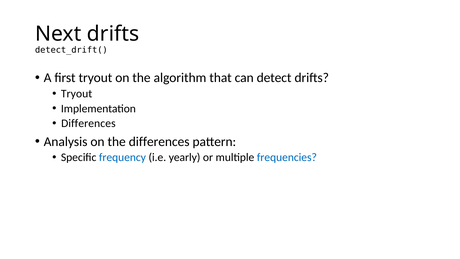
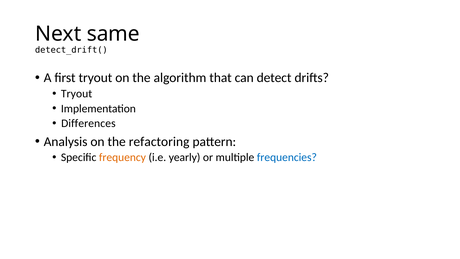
Next drifts: drifts -> same (113, 34)
the differences: differences -> refactoring (159, 141)
frequency colour: blue -> orange (122, 157)
